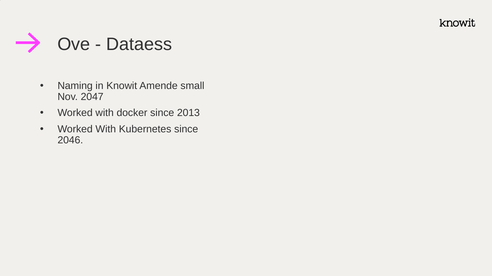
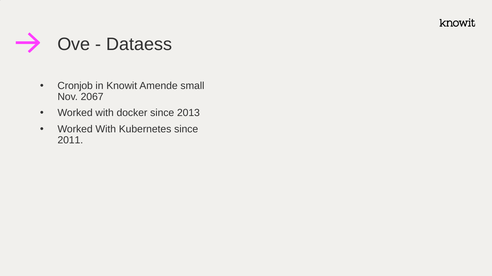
Naming: Naming -> Cronjob (75, 86)
2047: 2047 -> 2067 (92, 97)
2046: 2046 -> 2011 (70, 141)
